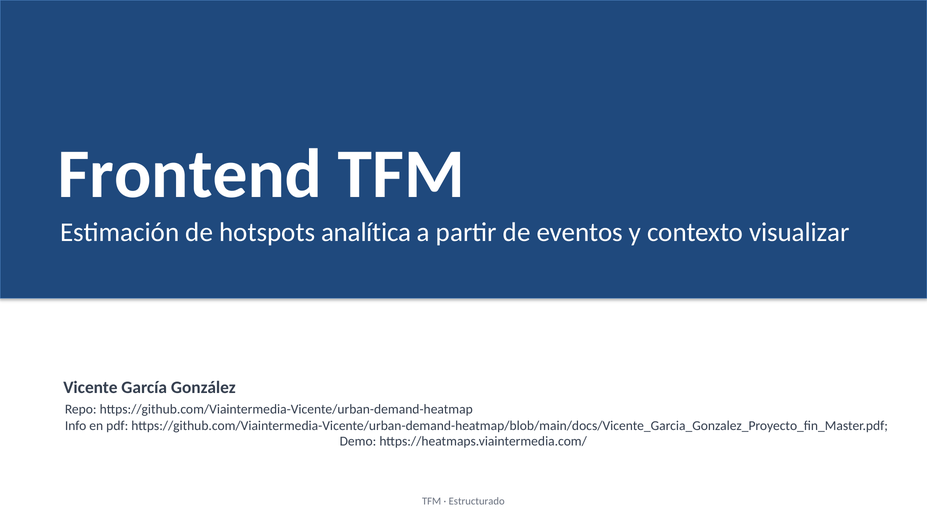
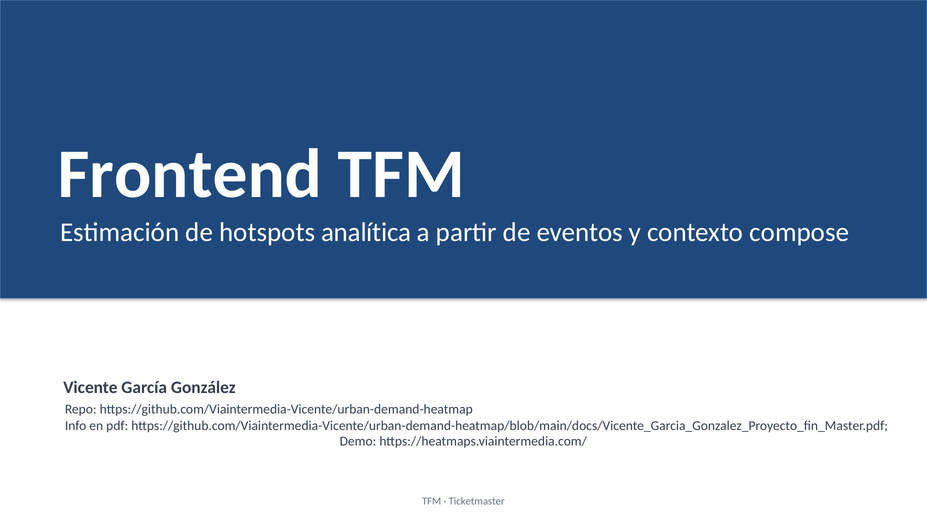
visualizar: visualizar -> compose (799, 232)
Estructurado: Estructurado -> Ticketmaster (477, 501)
